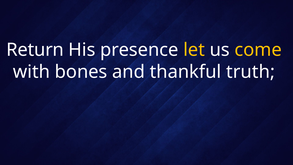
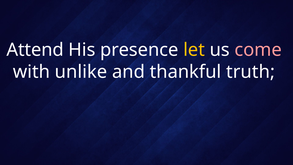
Return: Return -> Attend (35, 50)
come colour: yellow -> pink (258, 50)
bones: bones -> unlike (81, 72)
